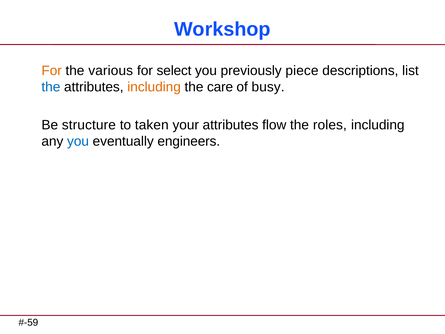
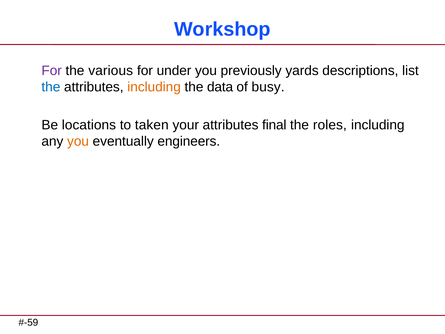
For colour: orange -> purple (52, 71)
select: select -> under (174, 71)
piece: piece -> yards (302, 71)
care: care -> data (220, 87)
structure: structure -> locations (89, 125)
flow: flow -> final (274, 125)
you colour: blue -> orange (78, 141)
